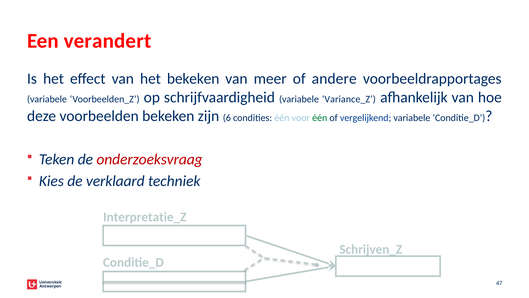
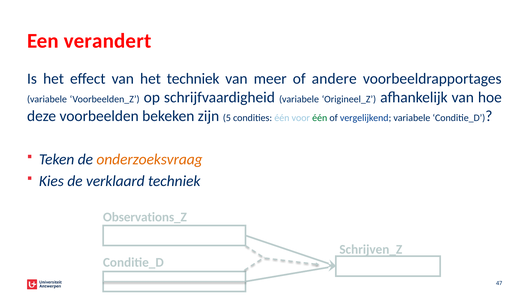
het bekeken: bekeken -> techniek (193, 79)
Variance_Z: Variance_Z -> Origineel_Z (349, 99)
6: 6 -> 5 (227, 118)
onderzoeksvraag colour: red -> orange (150, 159)
Interpretatie_Z: Interpretatie_Z -> Observations_Z (145, 217)
